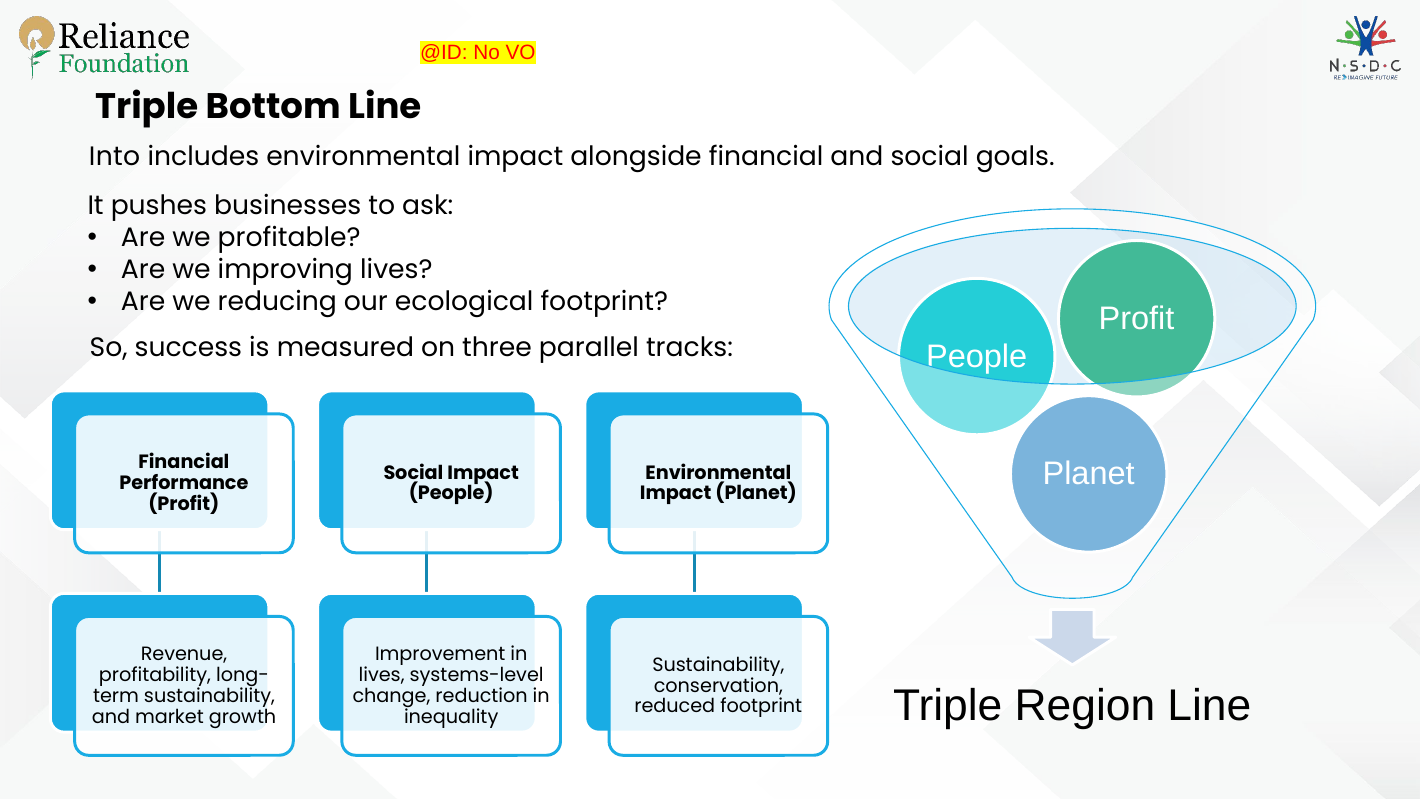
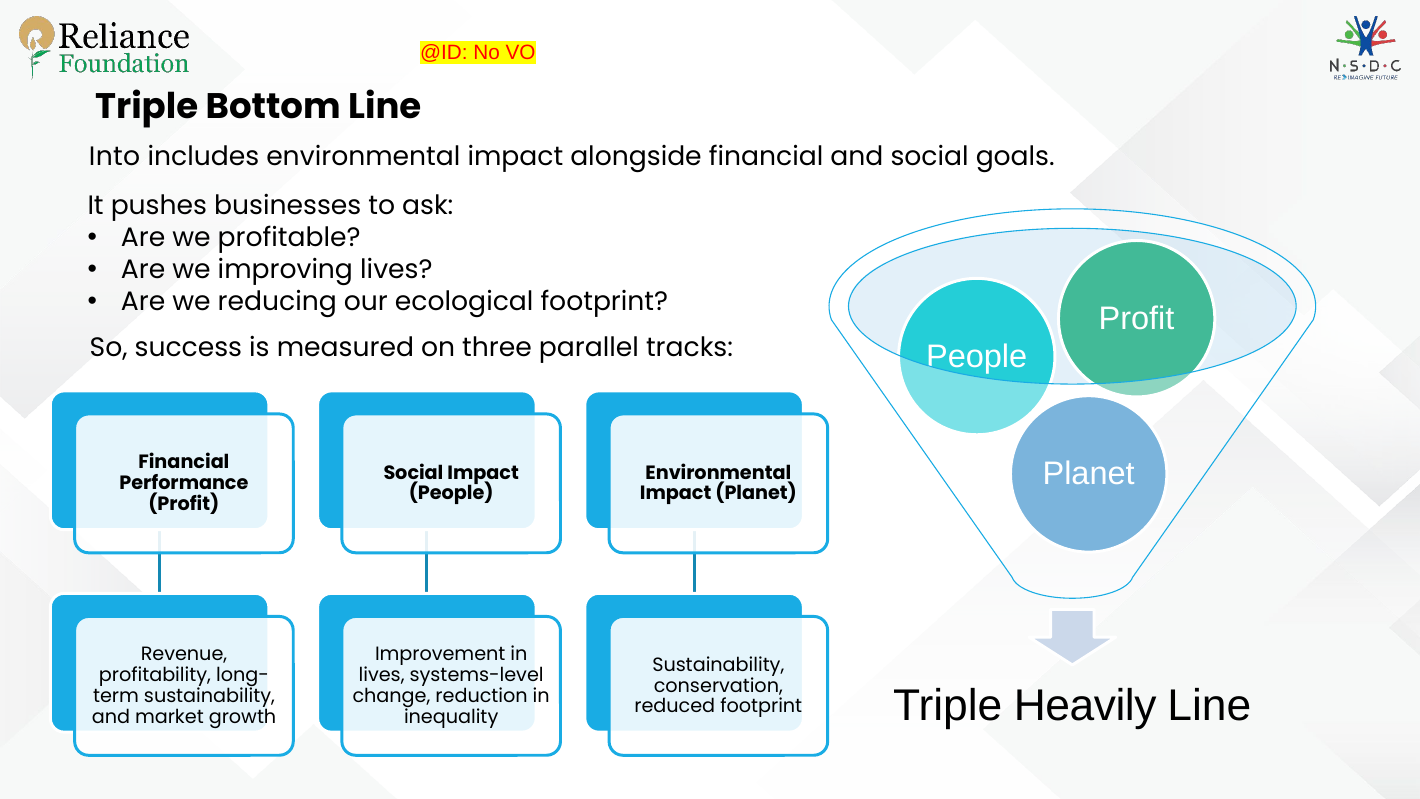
Region: Region -> Heavily (1085, 706)
